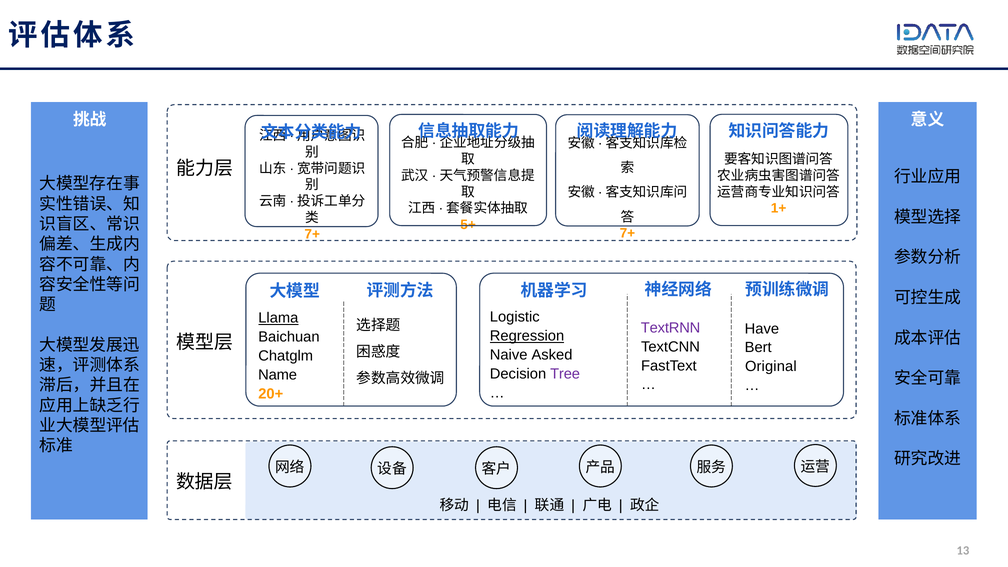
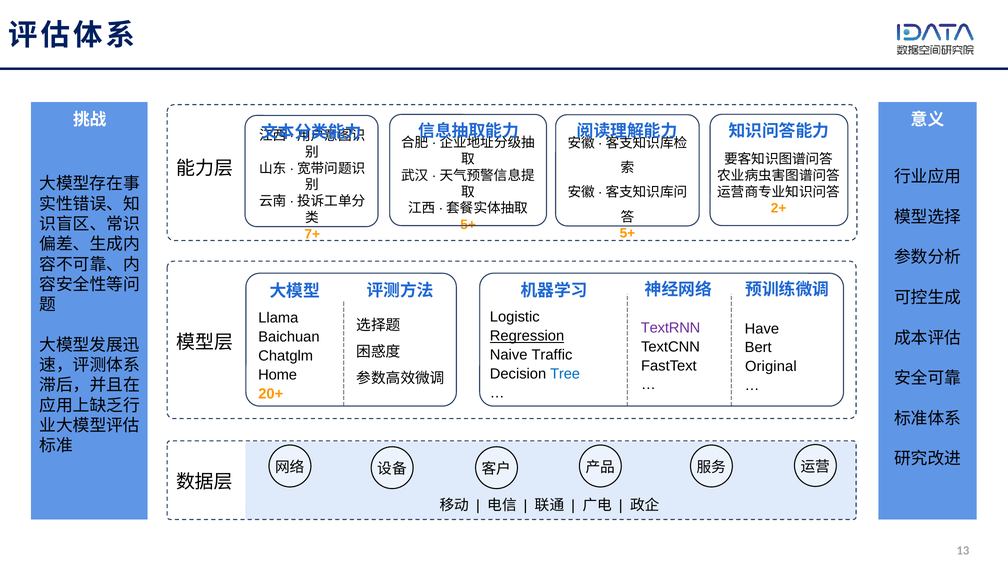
1+: 1+ -> 2+ (779, 208)
7+: 7+ -> 5+ (627, 233)
Llama underline: present -> none (278, 318)
Asked: Asked -> Traffic (552, 355)
Tree colour: purple -> blue (565, 374)
Name: Name -> Home (278, 375)
